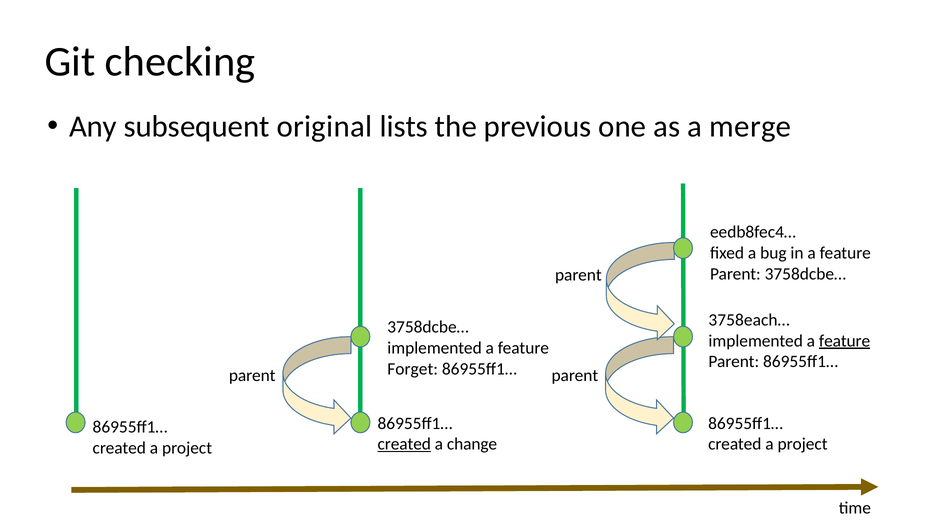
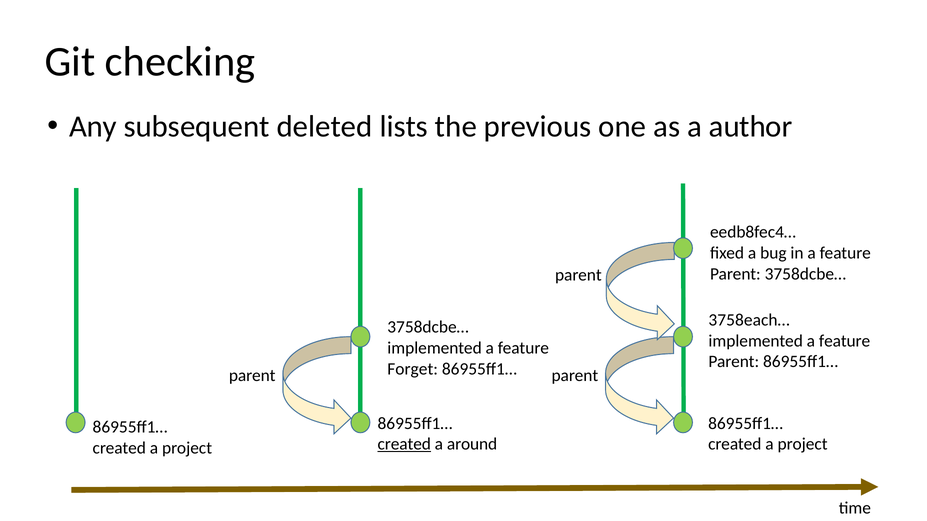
original: original -> deleted (325, 127)
merge: merge -> author (751, 127)
feature underline: present -> none (845, 341)
change: change -> around (472, 445)
